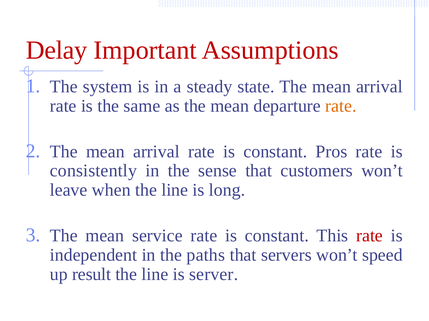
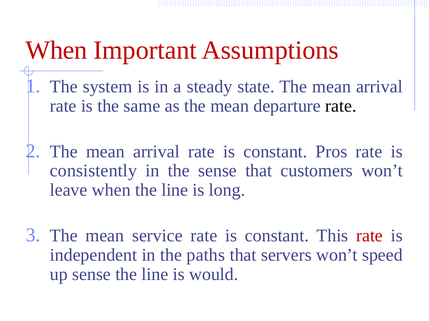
Delay: Delay -> When (57, 50)
rate colour: orange -> black (341, 106)
up result: result -> sense (92, 275)
server: server -> would (214, 275)
